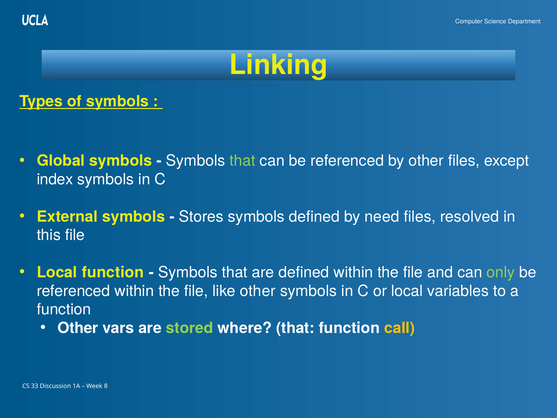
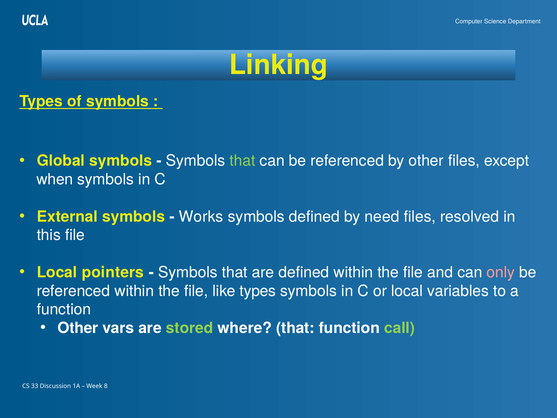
index: index -> when (55, 179)
Stores: Stores -> Works (201, 216)
Local function: function -> pointers (113, 272)
only colour: light green -> pink (501, 272)
like other: other -> types (258, 291)
call colour: yellow -> light green (400, 328)
